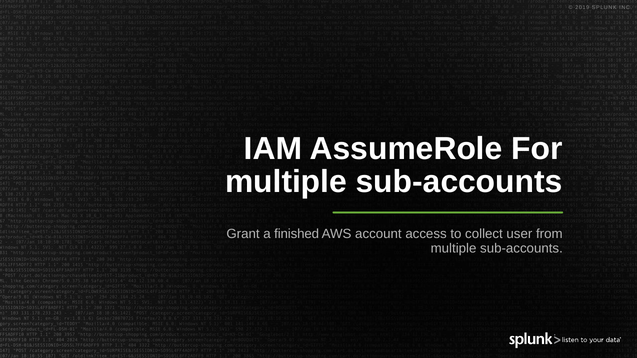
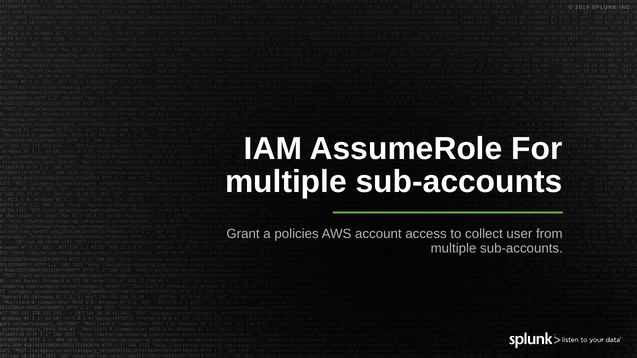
finished: finished -> policies (297, 234)
